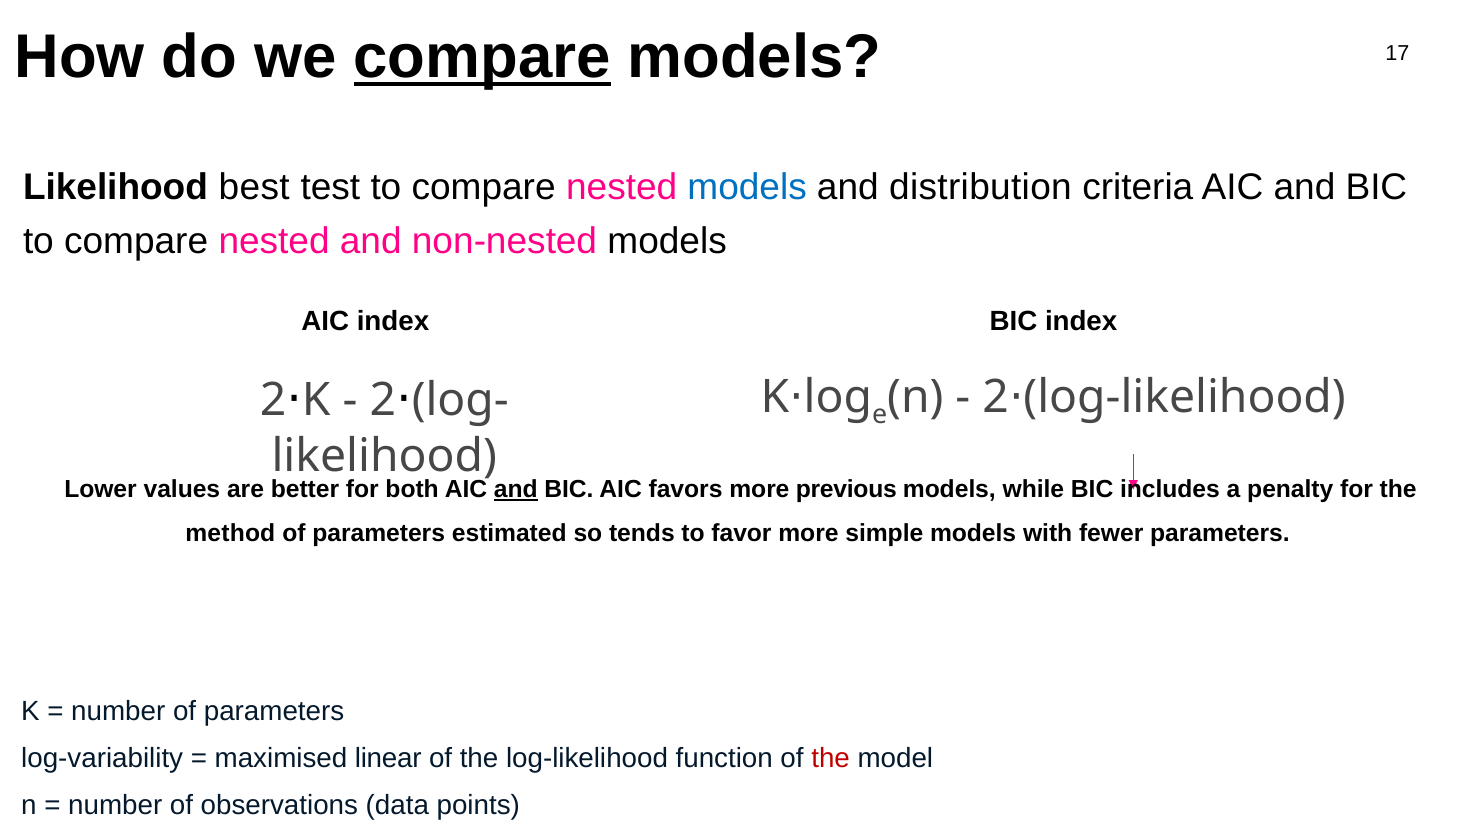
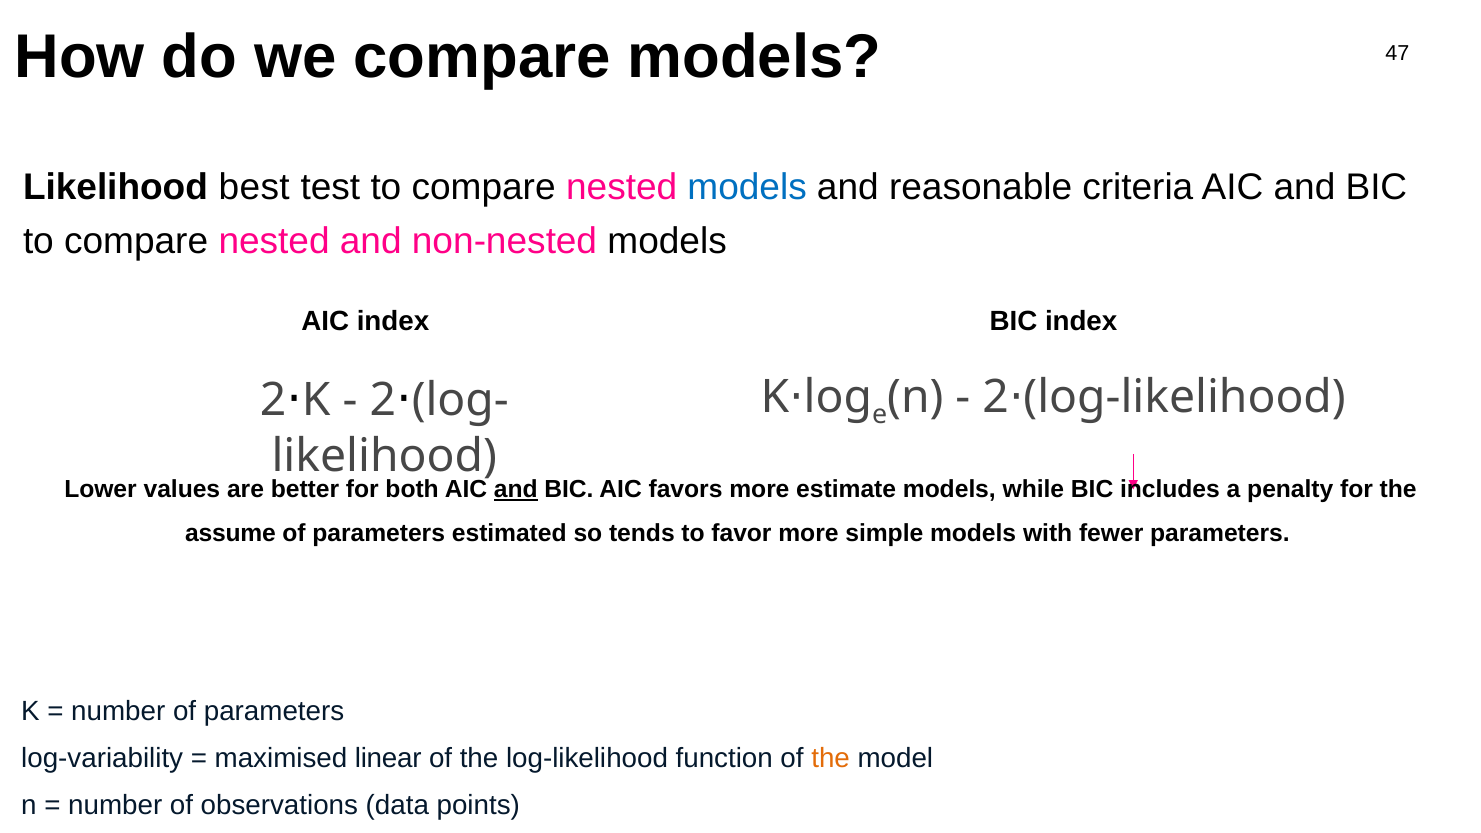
compare underline: present -> none (482, 57)
17: 17 -> 47 (1397, 53)
distribution: distribution -> reasonable (981, 188)
previous: previous -> estimate (846, 489)
method: method -> assume (231, 534)
the colour: red -> orange (831, 759)
